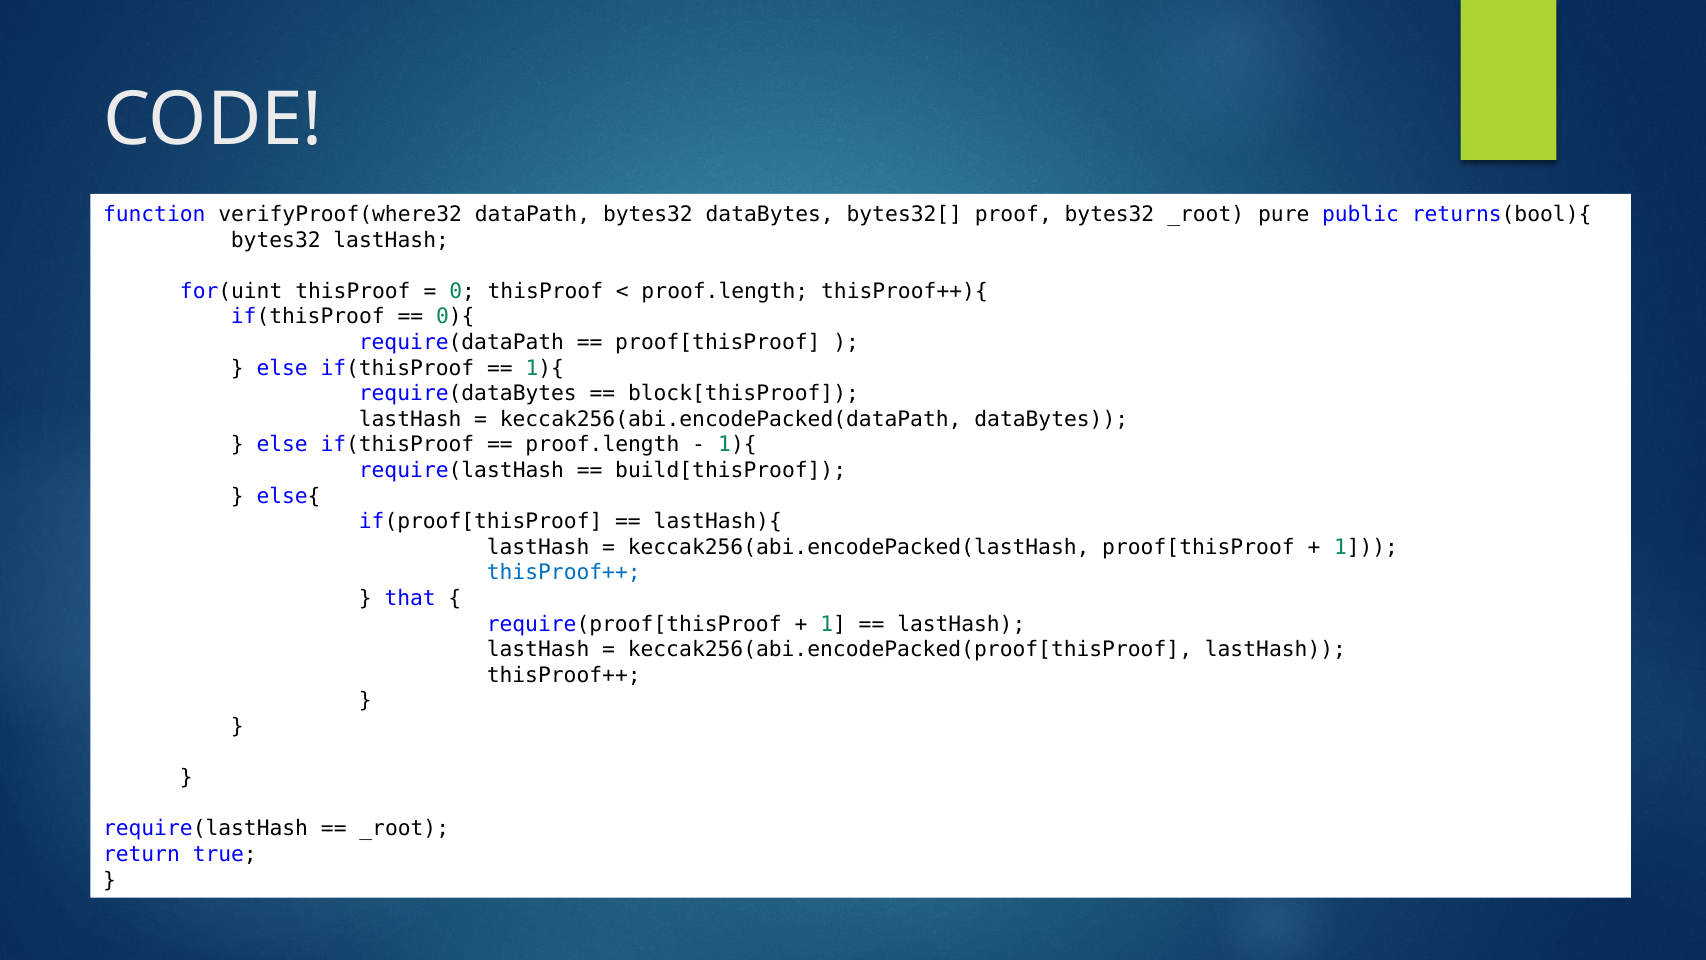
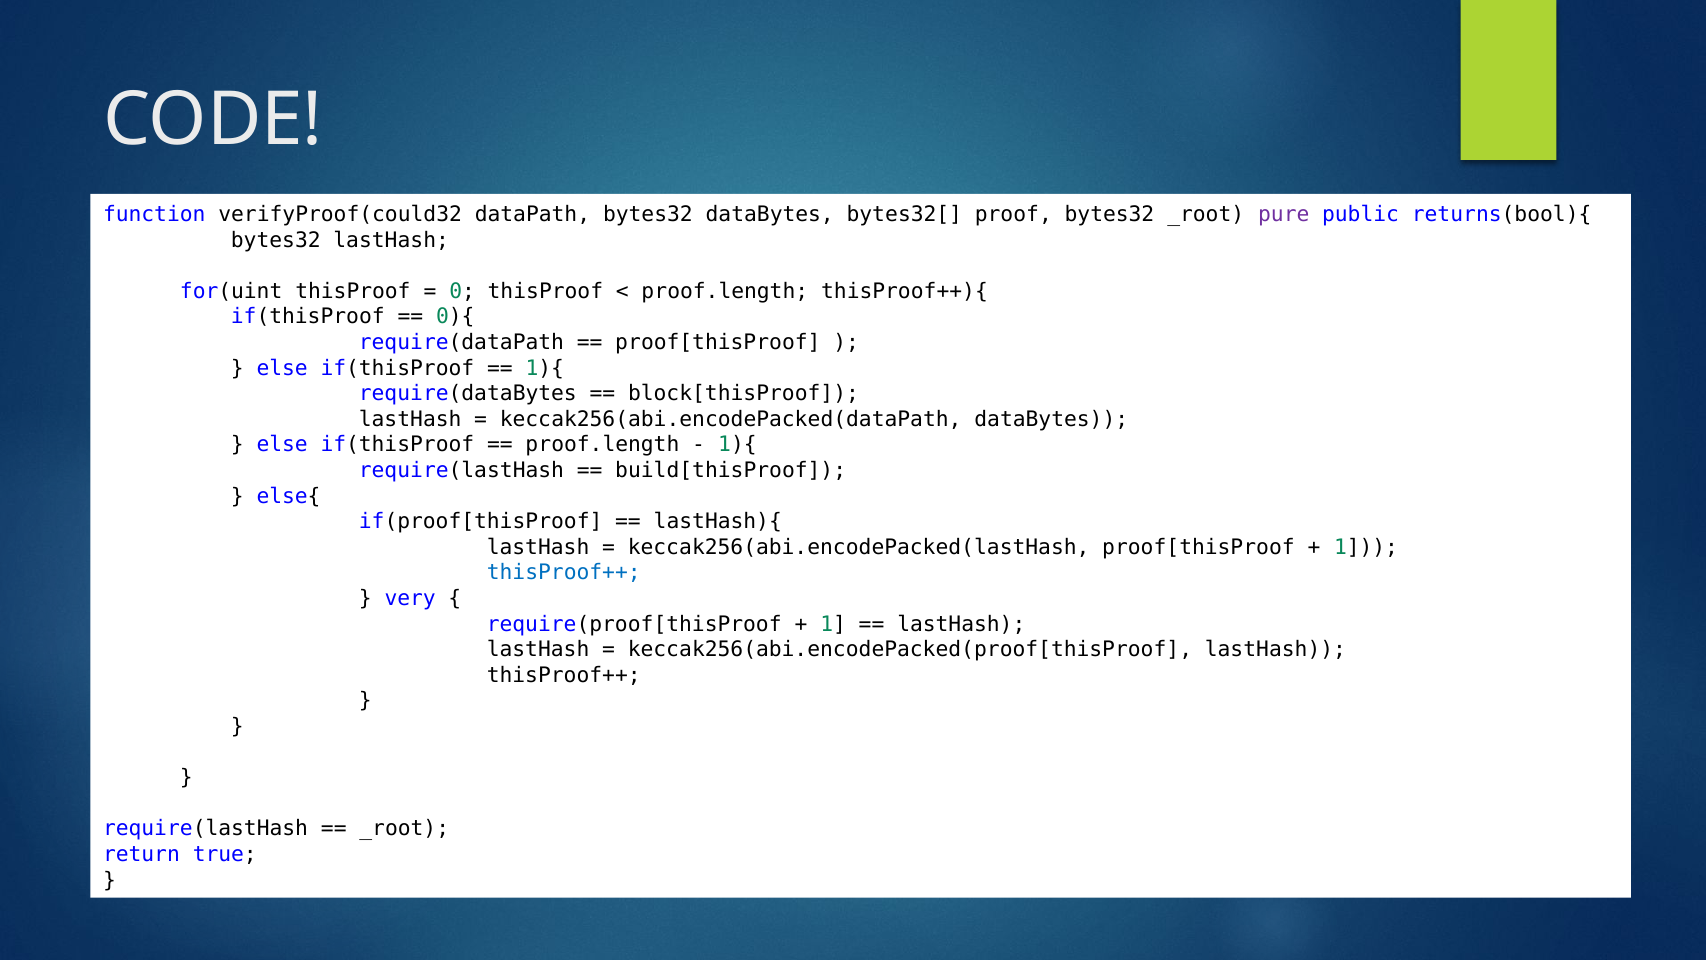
verifyProof(where32: verifyProof(where32 -> verifyProof(could32 (340, 214)
pure colour: black -> purple (1284, 214)
that: that -> very (410, 598)
